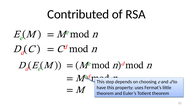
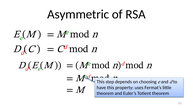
Contributed: Contributed -> Asymmetric (78, 14)
